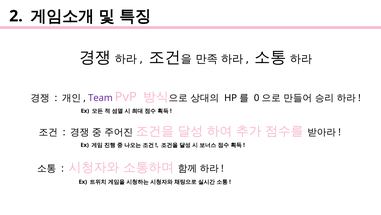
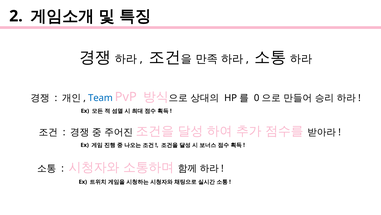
Team colour: purple -> blue (100, 98)
